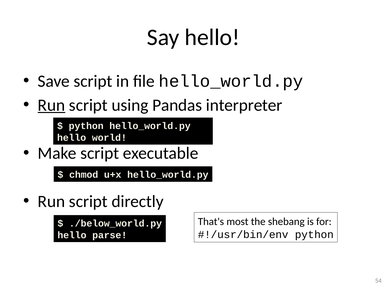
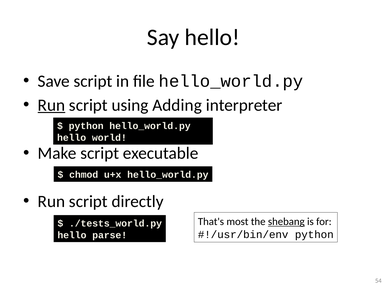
Pandas: Pandas -> Adding (177, 105)
shebang underline: none -> present (286, 222)
./below_world.py: ./below_world.py -> ./tests_world.py (115, 224)
